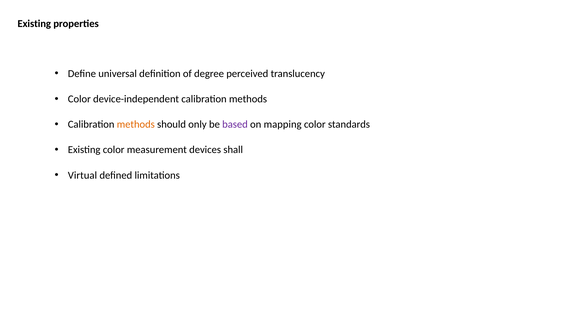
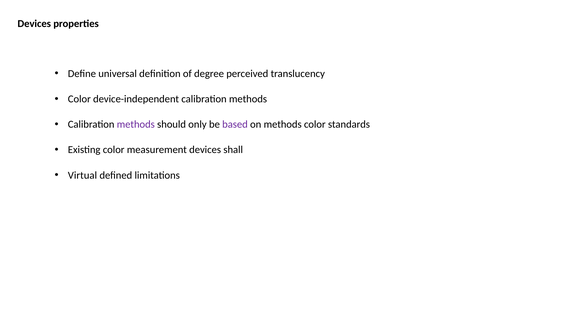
Existing: Existing -> Devices (34, 24)
methods colour: orange -> purple (136, 125)
on mapping: mapping -> methods (283, 125)
